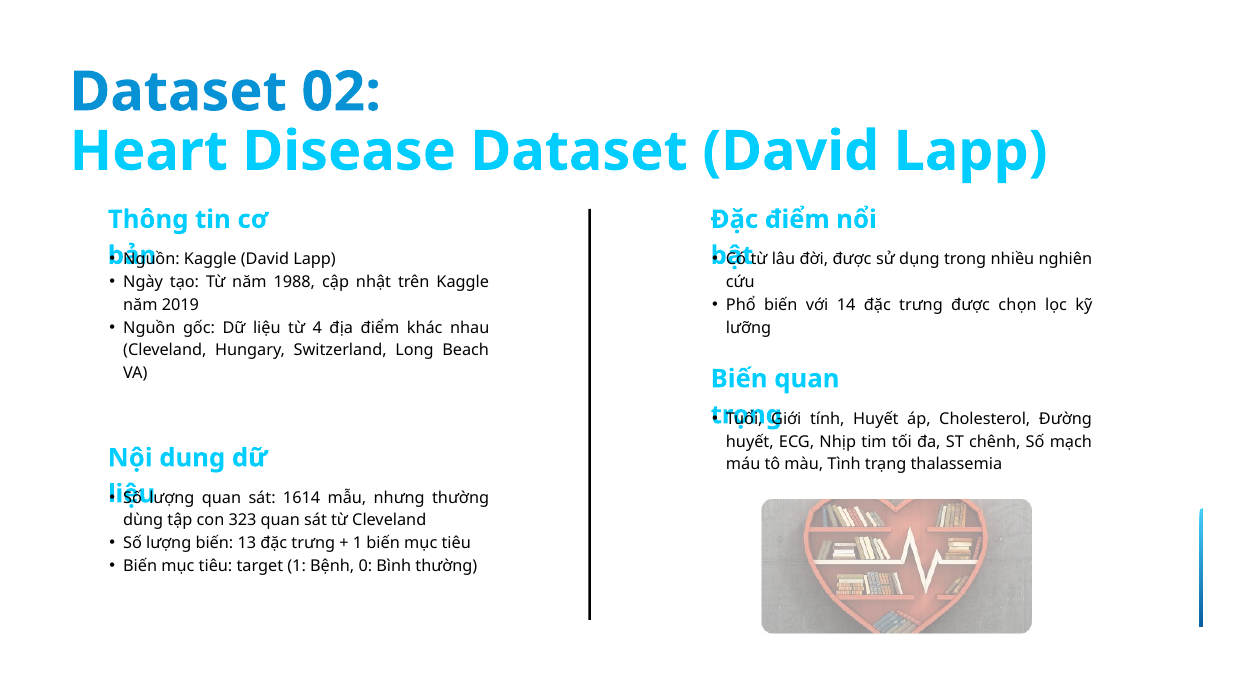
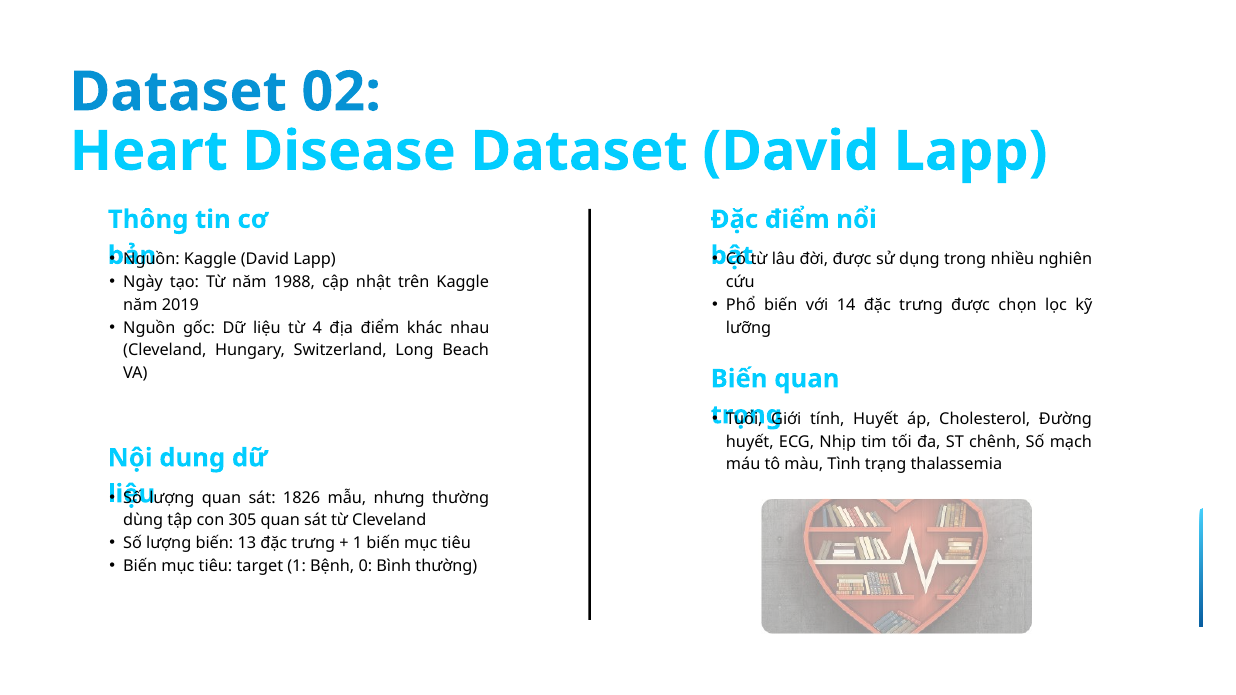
1614: 1614 -> 1826 (302, 498)
323: 323 -> 305 (243, 521)
